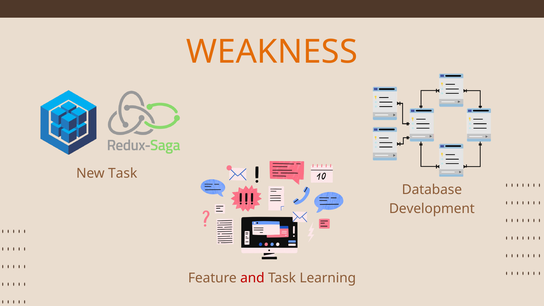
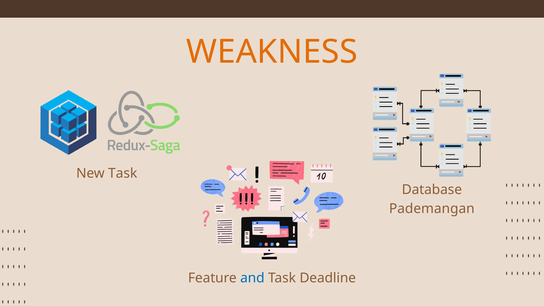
Development: Development -> Pademangan (432, 209)
and colour: red -> blue (252, 278)
Learning: Learning -> Deadline (328, 278)
